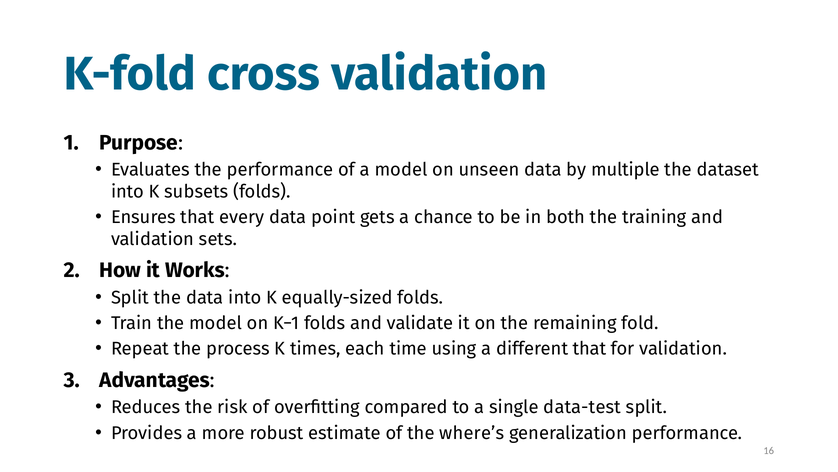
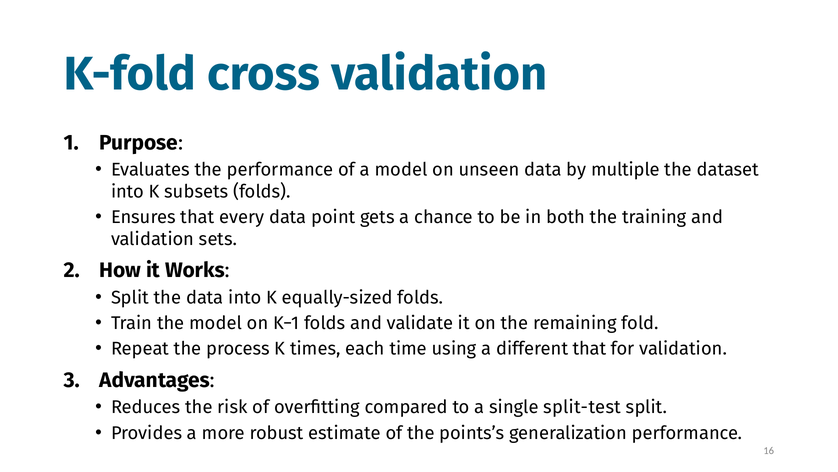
data-test: data-test -> split-test (582, 407)
where’s: where’s -> points’s (472, 433)
